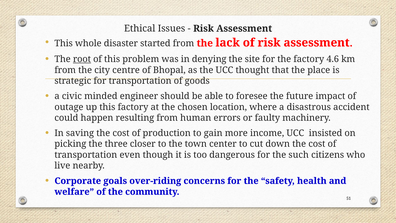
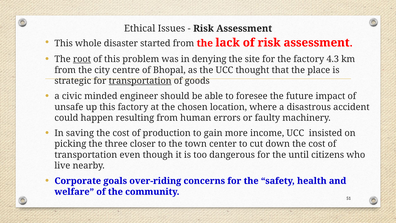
4.6: 4.6 -> 4.3 (333, 59)
transportation underline: none -> present (140, 81)
outage: outage -> unsafe (69, 107)
such: such -> until (299, 155)
